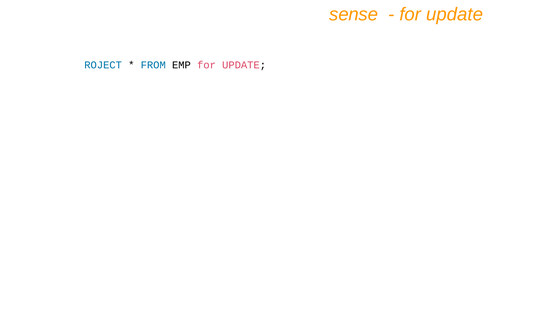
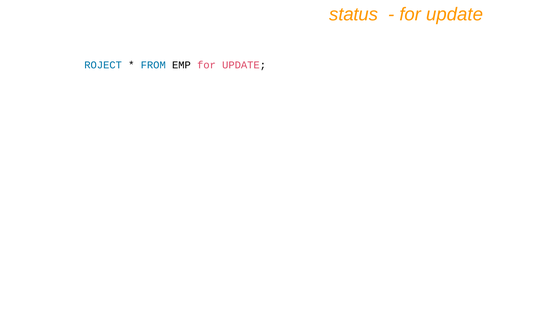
sense: sense -> status (354, 14)
